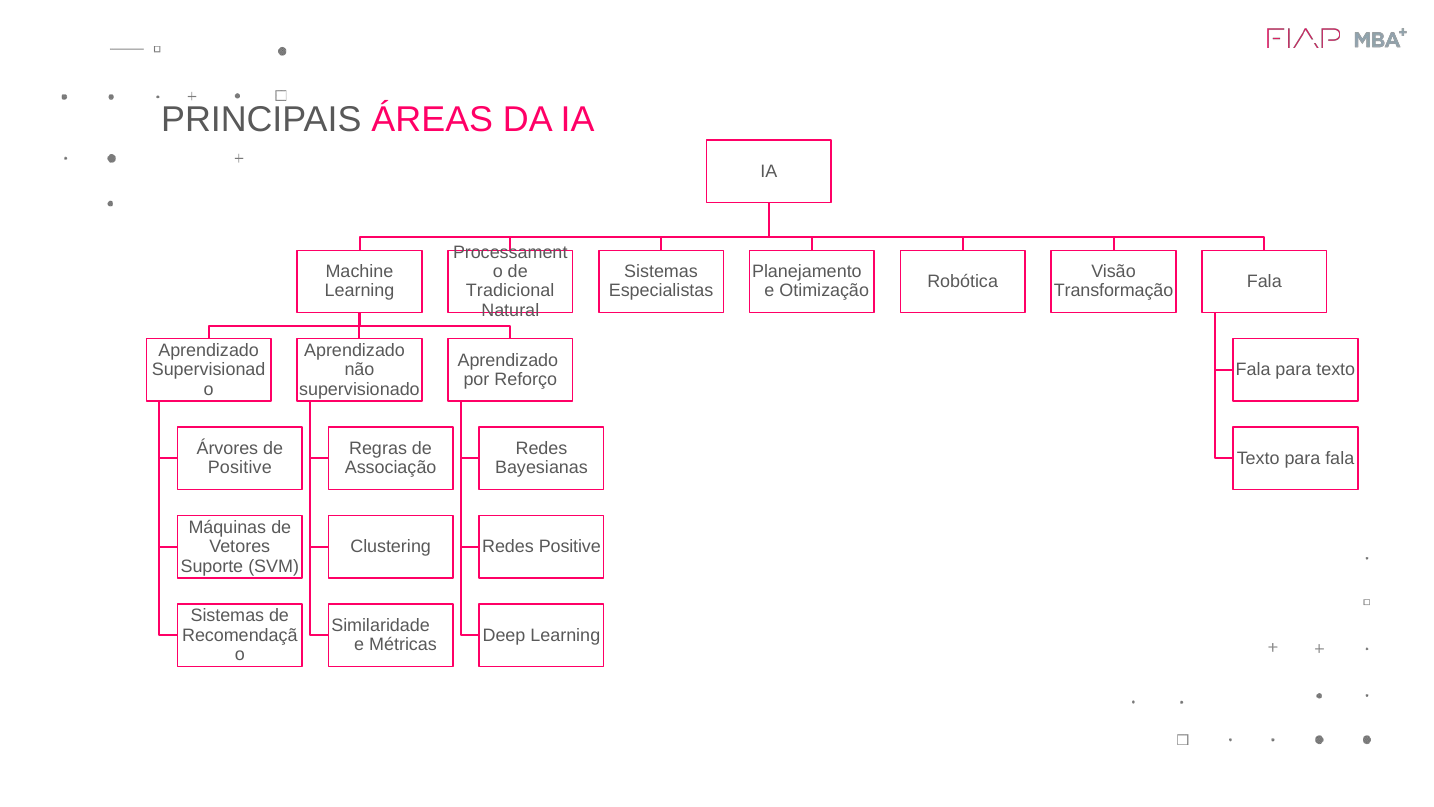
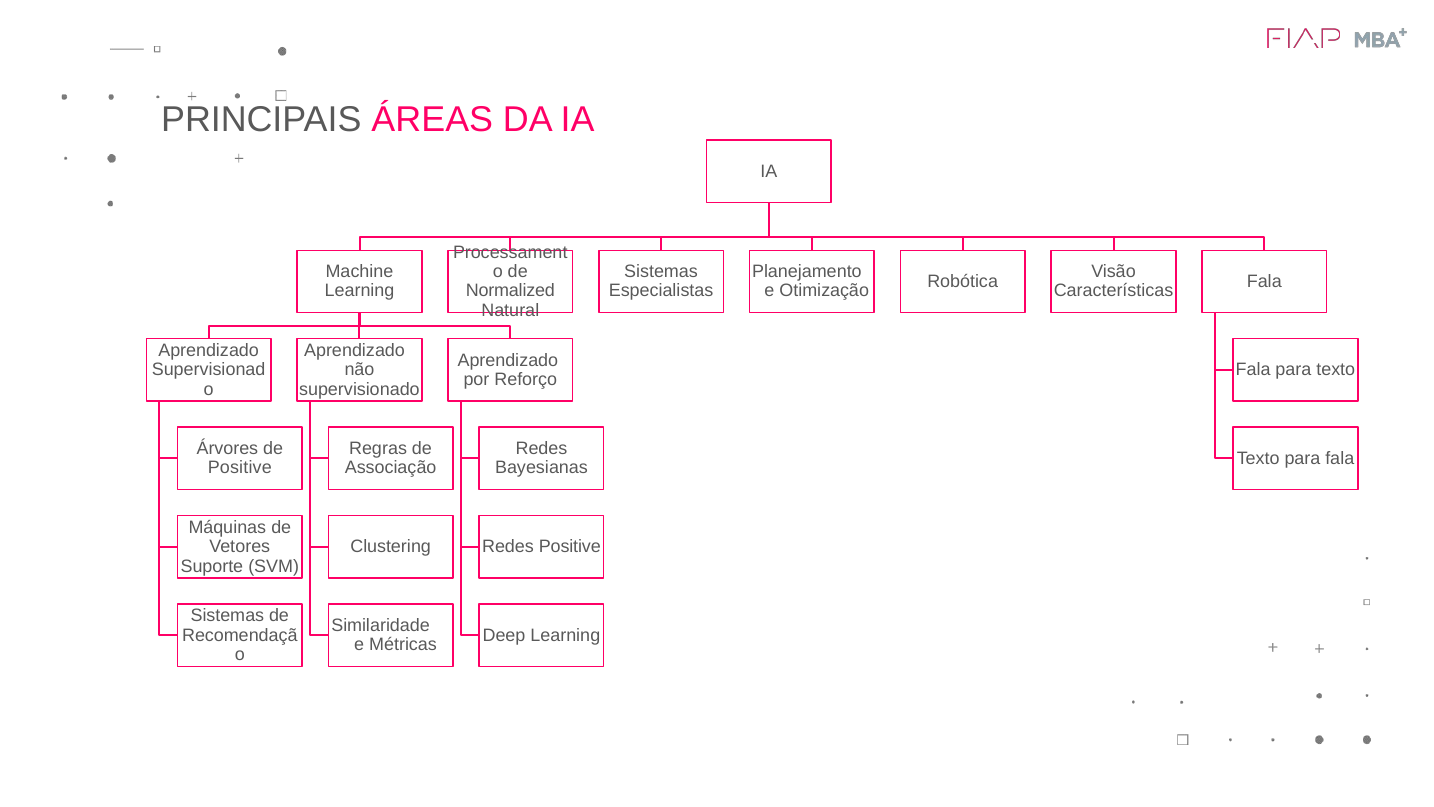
Tradicional: Tradicional -> Normalized (510, 291)
Transformação: Transformação -> Características (1114, 291)
